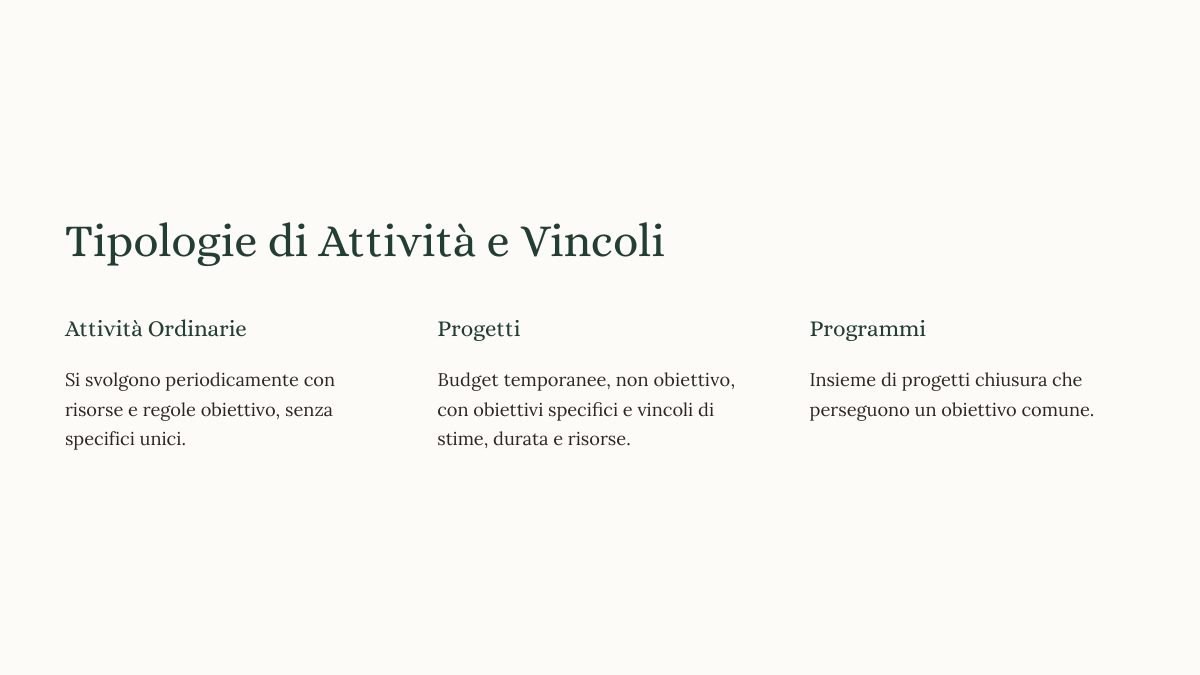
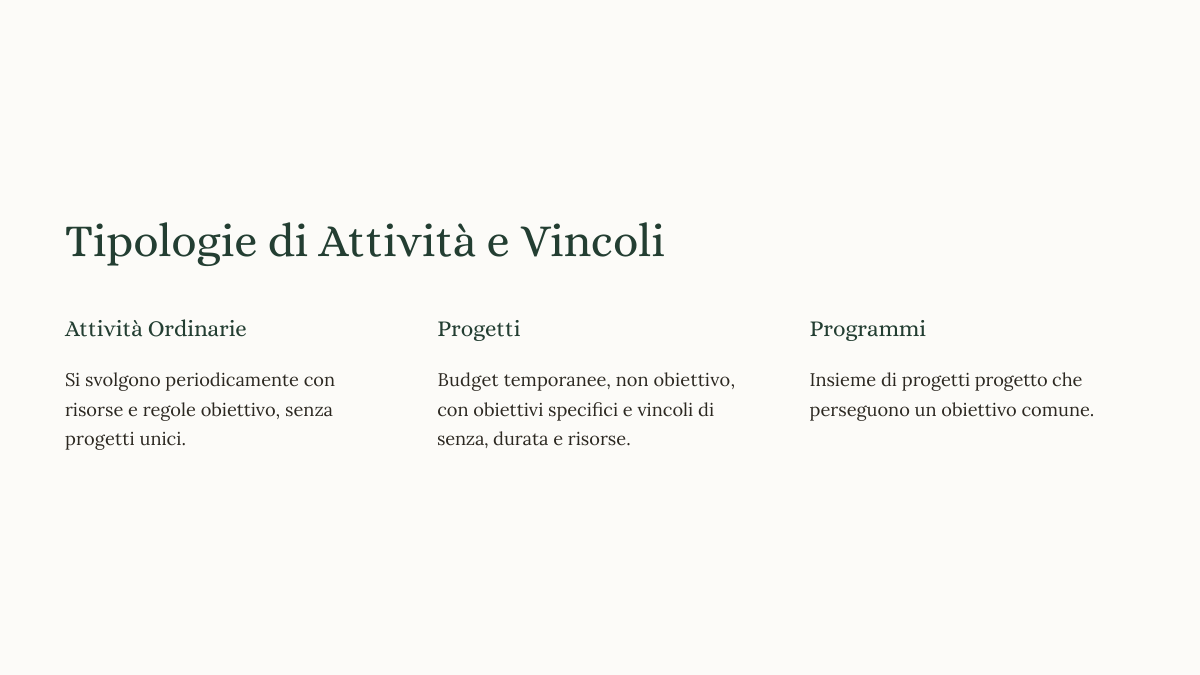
chiusura: chiusura -> progetto (1011, 381)
specifici: specifici -> progetti (100, 440)
stime: stime -> senza (463, 440)
